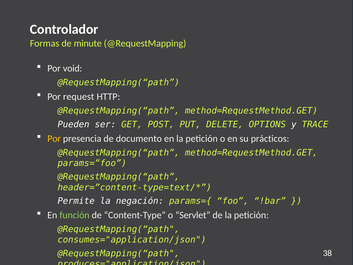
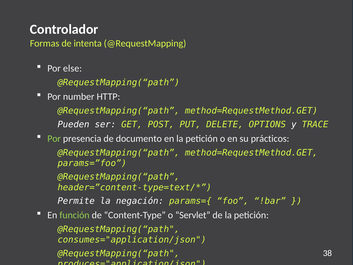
minute: minute -> intenta (88, 43)
void: void -> else (72, 68)
request: request -> number (79, 97)
Por colour: yellow -> light green (54, 138)
